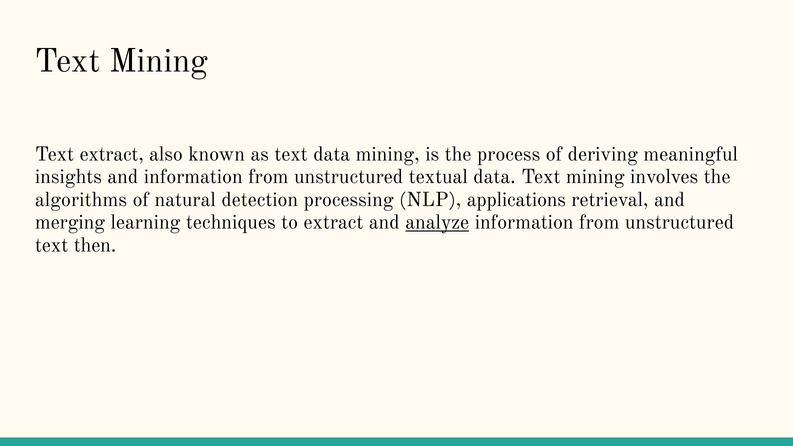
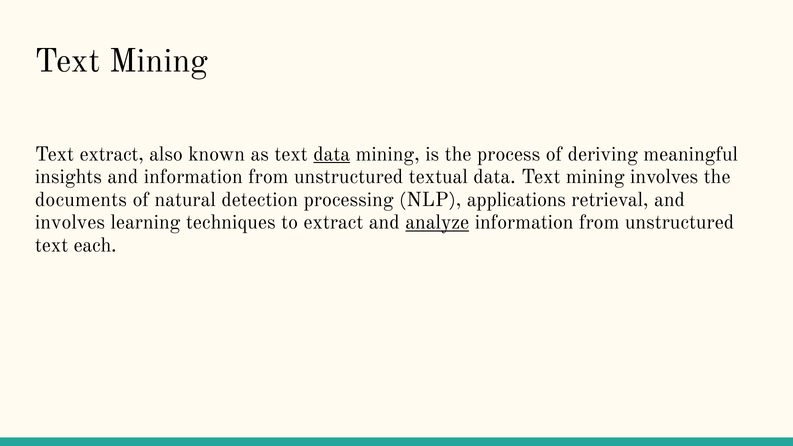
data underline: none -> present (332, 154)
algorithms: algorithms -> documents (81, 200)
merging: merging -> involves (70, 222)
then: then -> each (95, 245)
